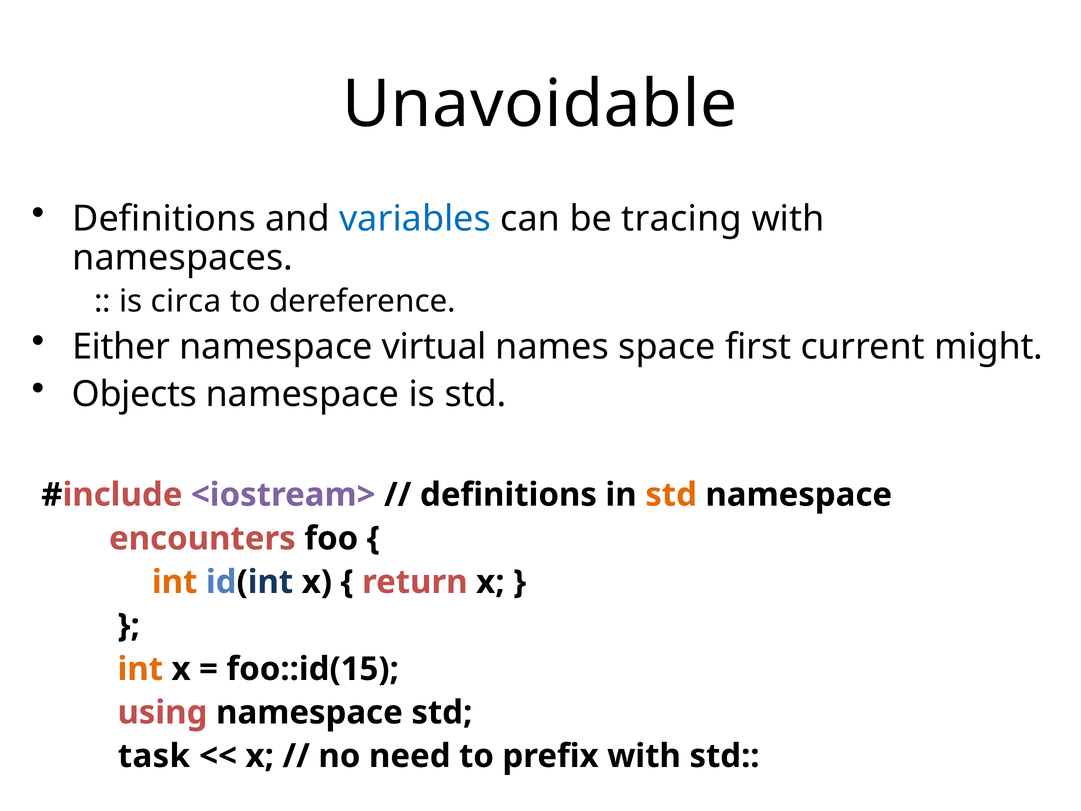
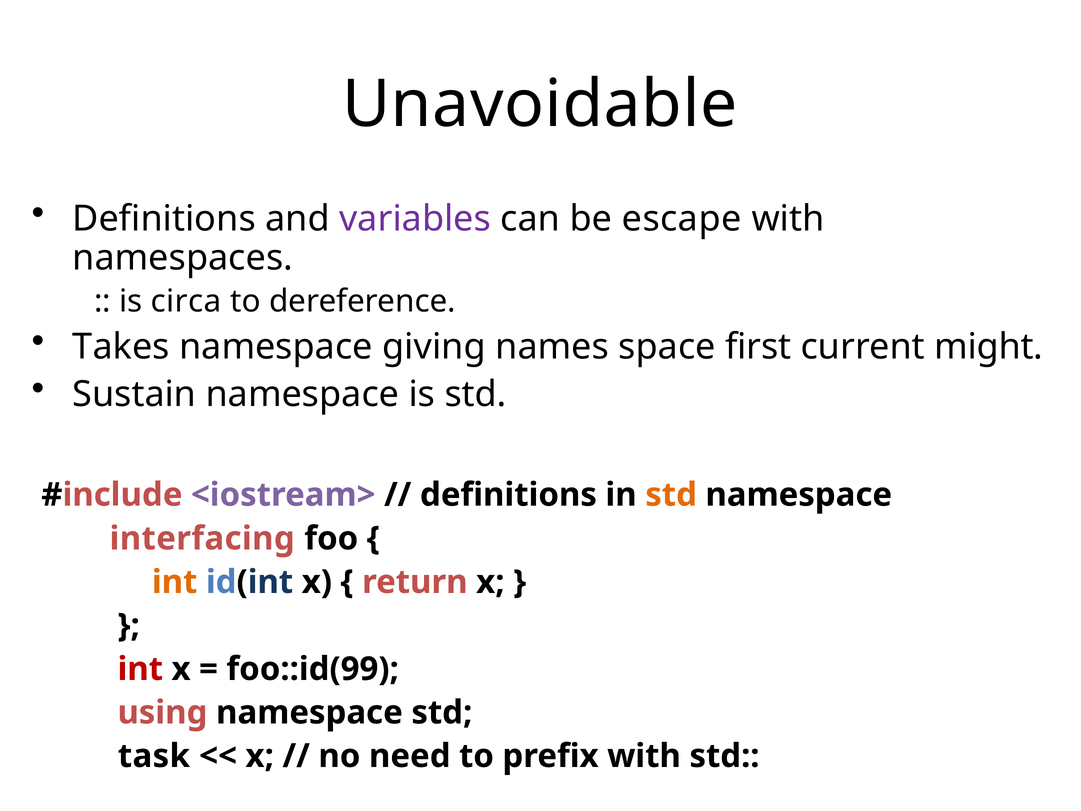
variables colour: blue -> purple (415, 219)
tracing: tracing -> escape (682, 219)
Either: Either -> Takes (121, 347)
virtual: virtual -> giving (434, 347)
Objects: Objects -> Sustain (134, 394)
encounters: encounters -> interfacing (202, 538)
int colour: orange -> red (140, 669)
foo::id(15: foo::id(15 -> foo::id(99 (313, 669)
